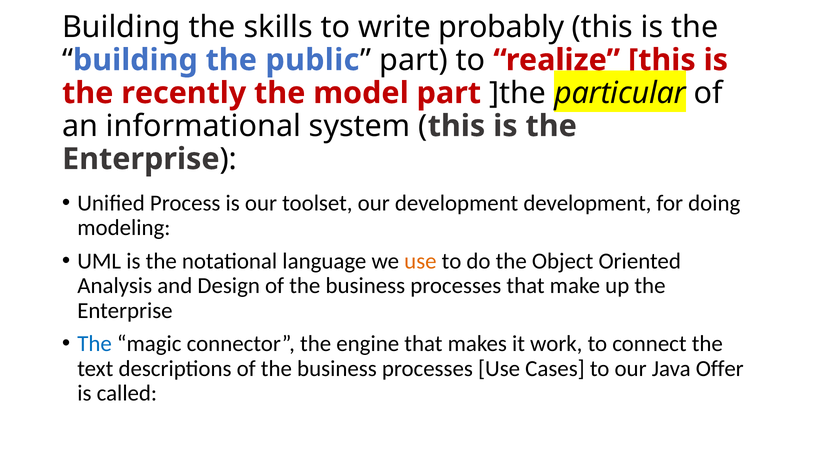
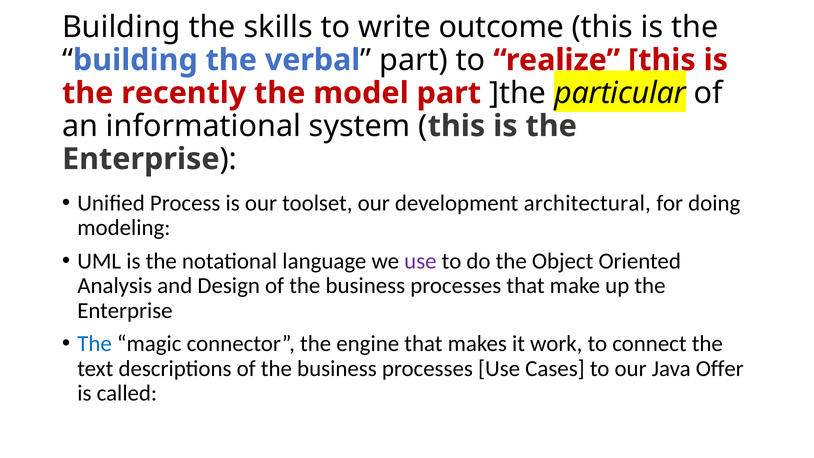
probably: probably -> outcome (501, 27)
public: public -> verbal (313, 60)
development development: development -> architectural (587, 203)
use colour: orange -> purple (420, 261)
